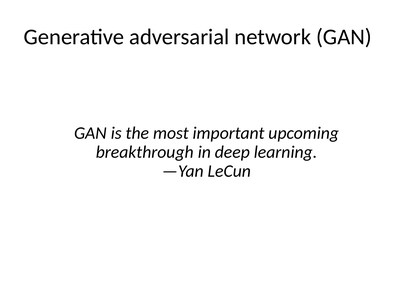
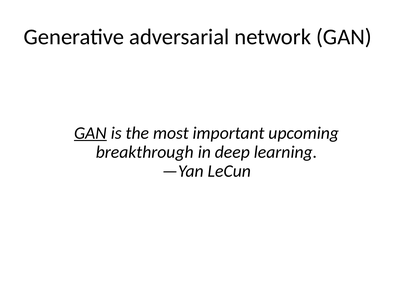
GAN underline: none -> present (90, 133)
